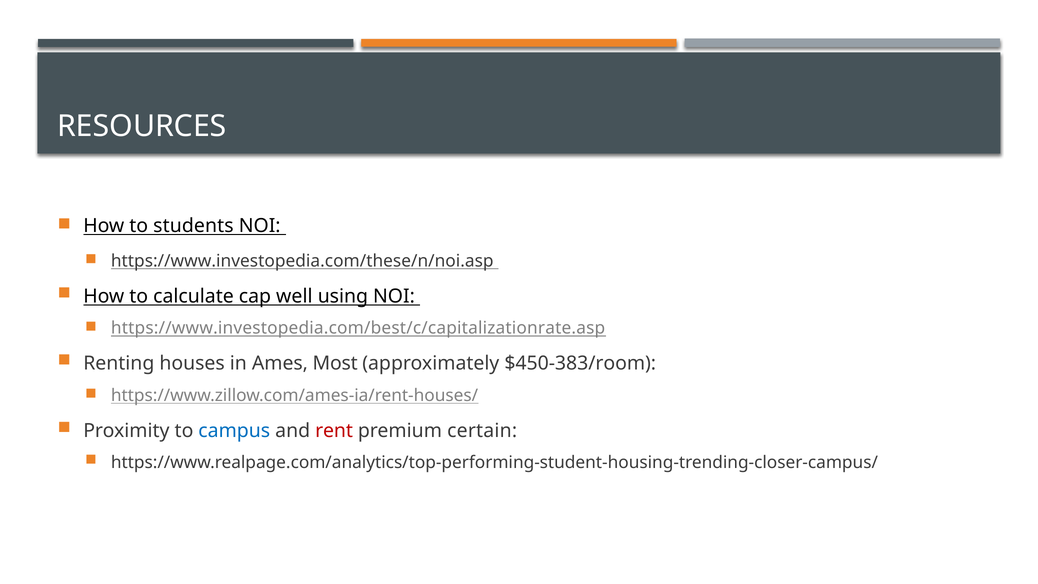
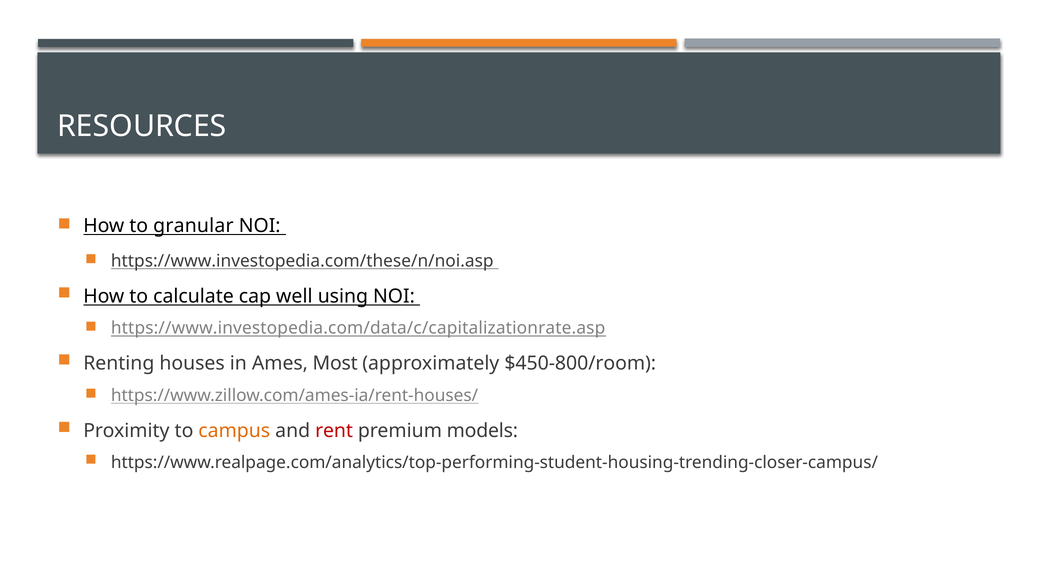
students: students -> granular (193, 226)
https://www.investopedia.com/best/c/capitalizationrate.asp: https://www.investopedia.com/best/c/capitalizationrate.asp -> https://www.investopedia.com/data/c/capitalizationrate.asp (358, 328)
$450-383/room: $450-383/room -> $450-800/room (580, 363)
campus colour: blue -> orange (234, 431)
certain: certain -> models (482, 431)
